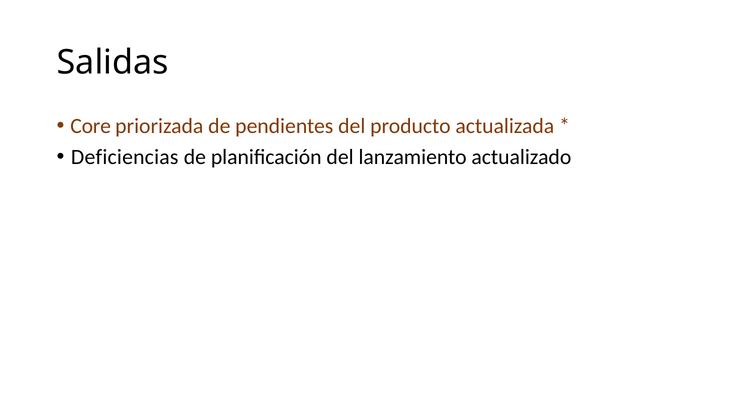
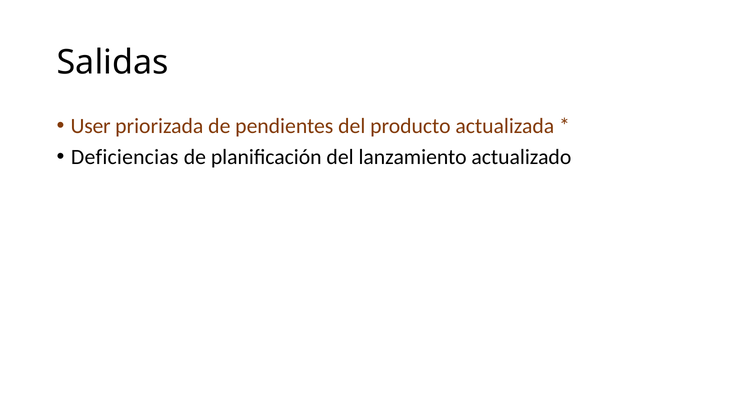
Core: Core -> User (91, 126)
